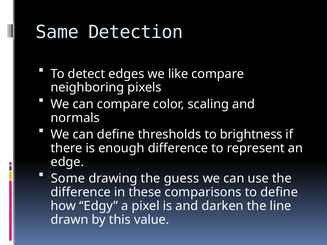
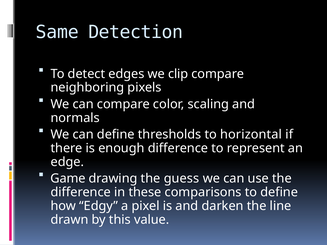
like: like -> clip (178, 74)
brightness: brightness -> horizontal (251, 135)
Some: Some -> Game (68, 179)
